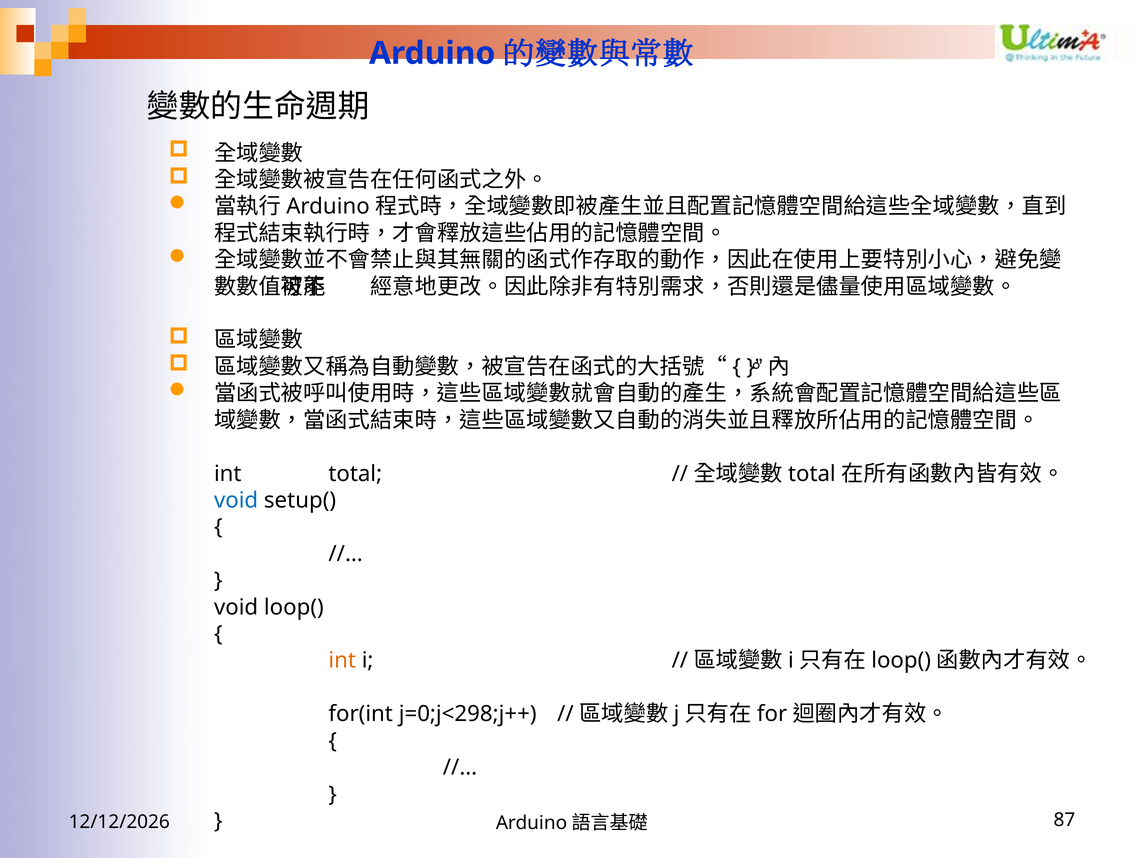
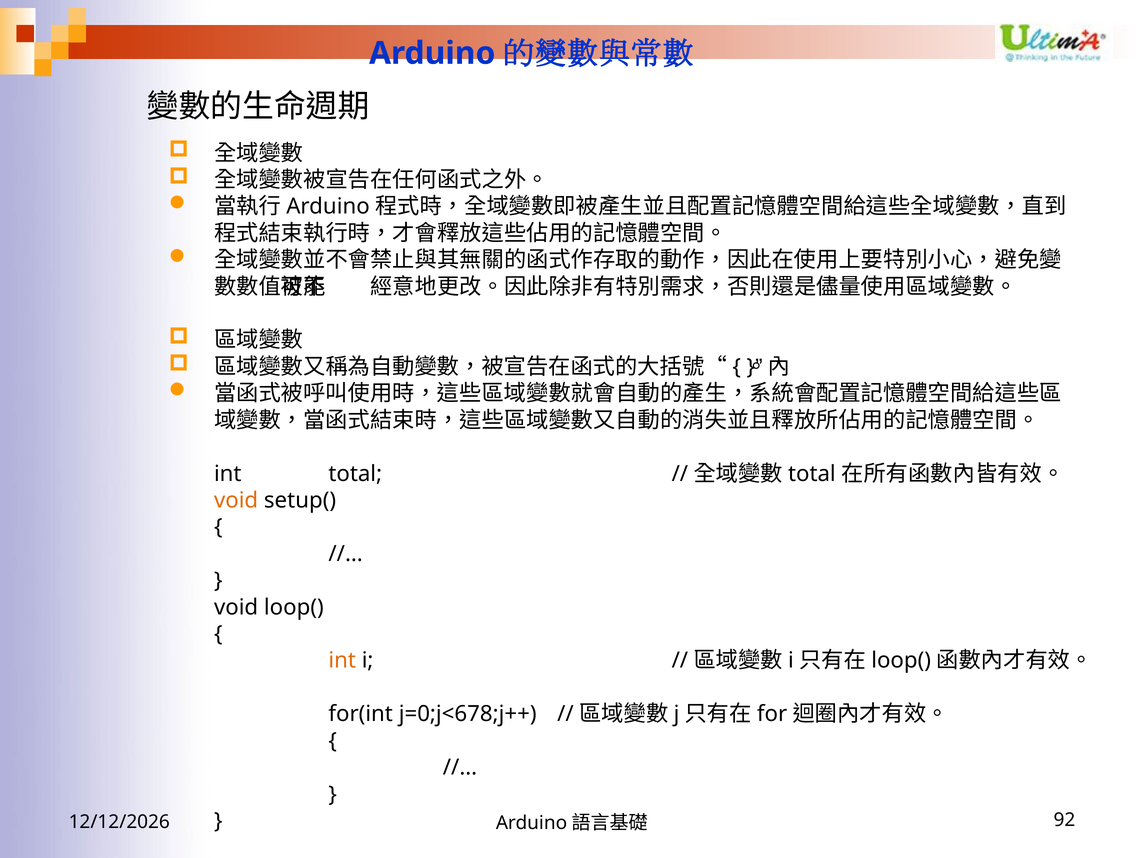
void colour: blue -> orange (236, 500)
j=0;j<298;j++: j=0;j<298;j++ -> j=0;j<678;j++ (468, 714)
87: 87 -> 92 (1064, 820)
